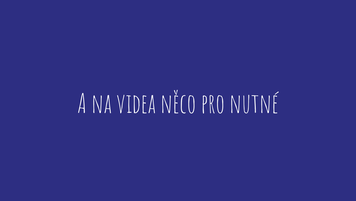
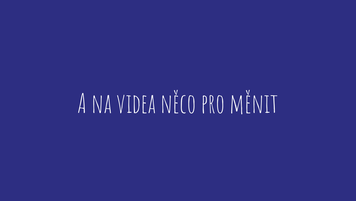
nutné: nutné -> měnit (254, 104)
